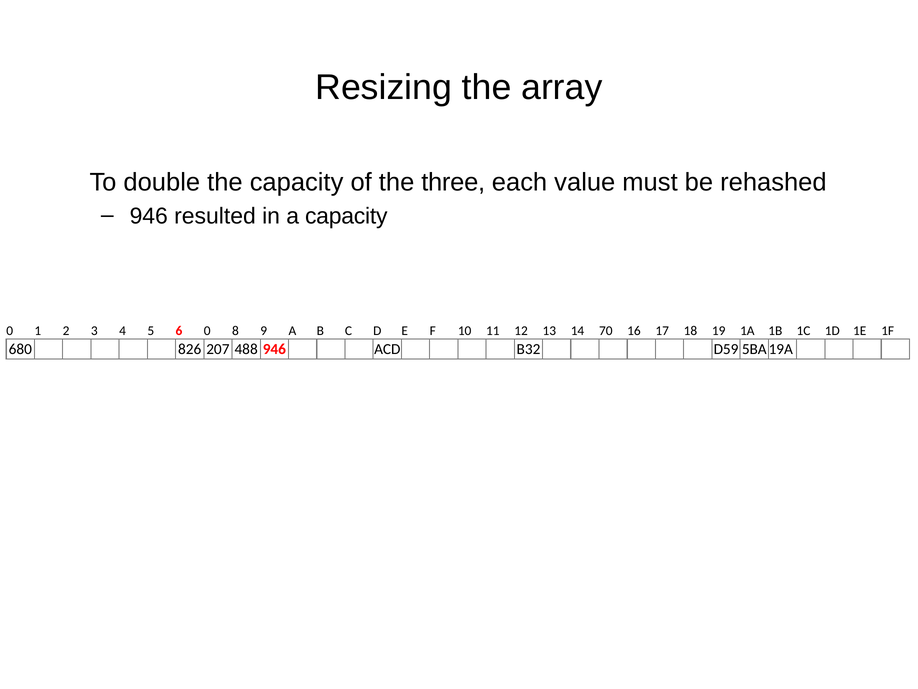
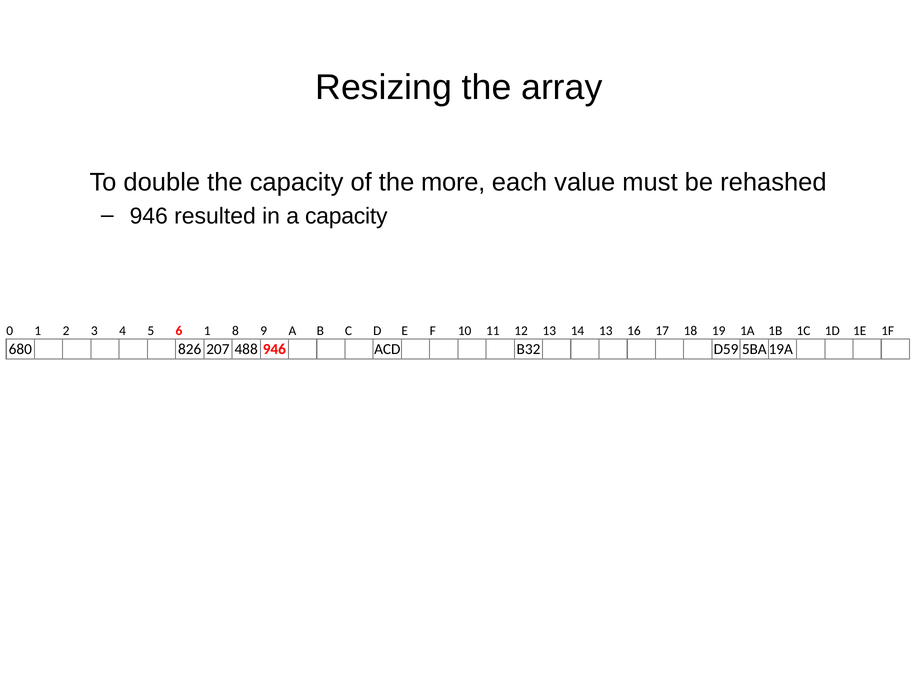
three: three -> more (453, 182)
6 0: 0 -> 1 (207, 331)
14 70: 70 -> 13 (606, 331)
